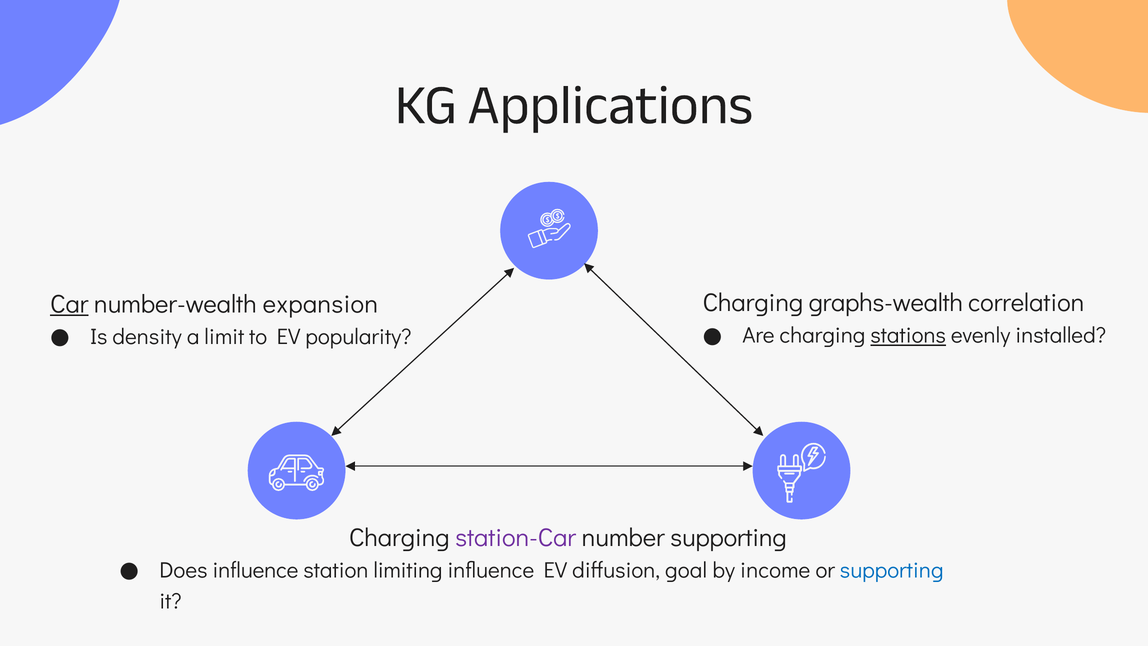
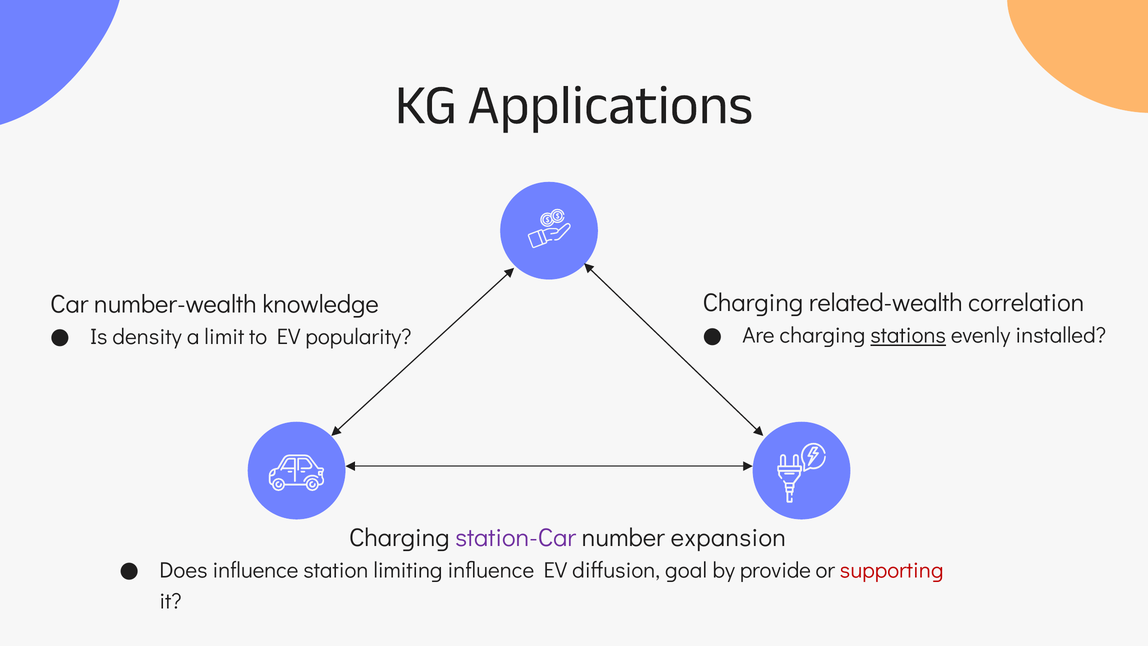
graphs-wealth: graphs-wealth -> related-wealth (886, 303)
Car underline: present -> none (69, 304)
expansion: expansion -> knowledge (321, 304)
number supporting: supporting -> expansion (728, 538)
income: income -> provide (775, 570)
supporting colour: blue -> red (892, 570)
